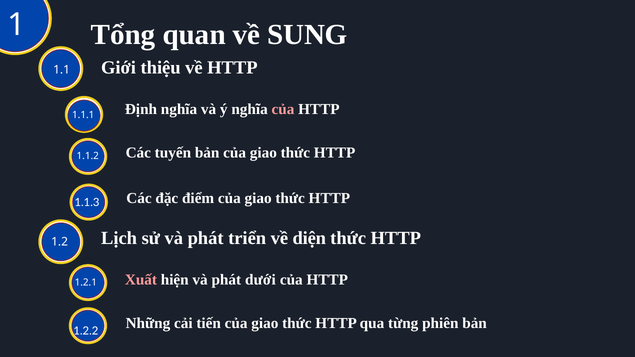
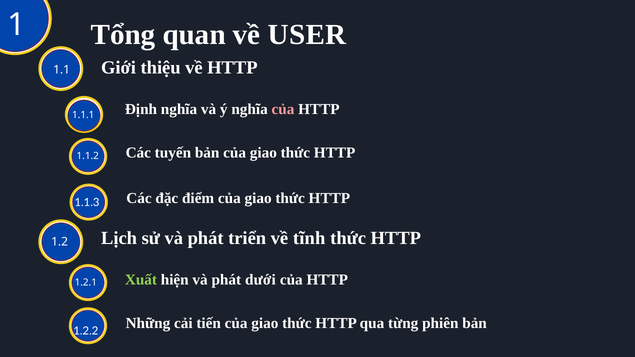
SUNG: SUNG -> USER (307, 35)
diện: diện -> tĩnh (309, 238)
Xuất colour: pink -> light green (141, 280)
